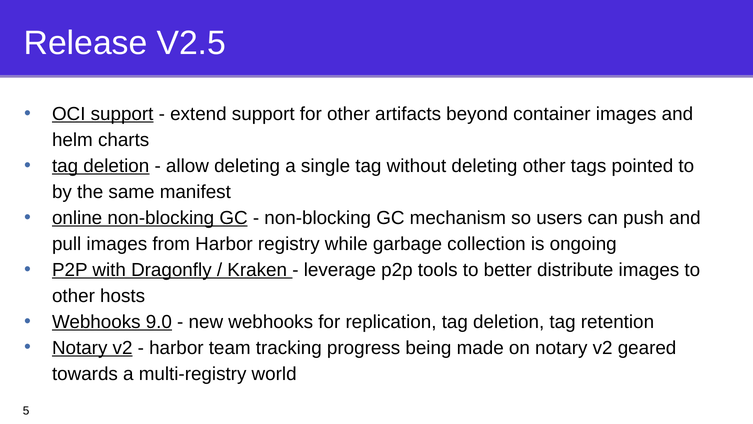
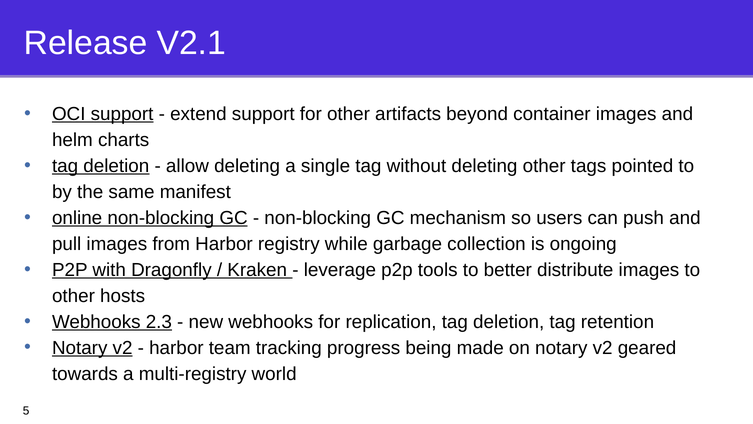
V2.5: V2.5 -> V2.1 (191, 43)
9.0: 9.0 -> 2.3 (159, 321)
